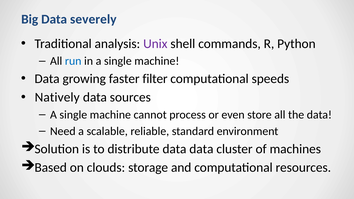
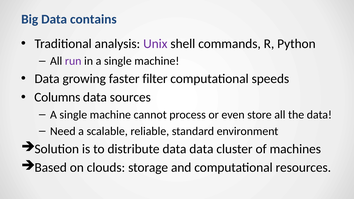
severely: severely -> contains (93, 19)
run colour: blue -> purple (73, 61)
Natively: Natively -> Columns (57, 97)
